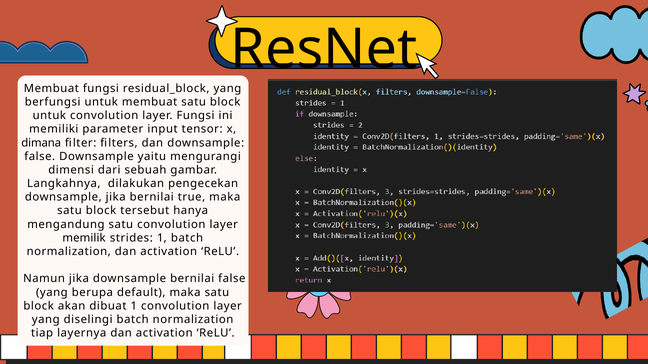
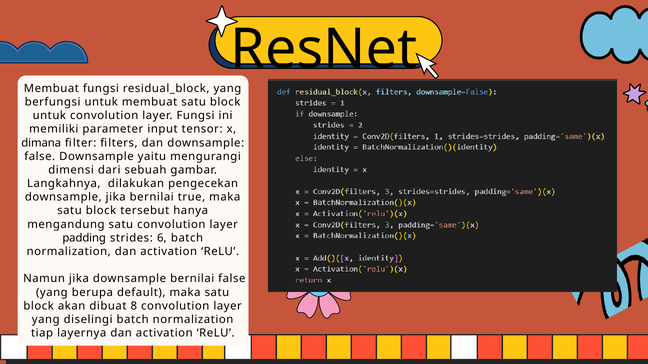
memilik: memilik -> padding (84, 238)
strides 1: 1 -> 6 (162, 238)
dibuat 1: 1 -> 8 (134, 306)
